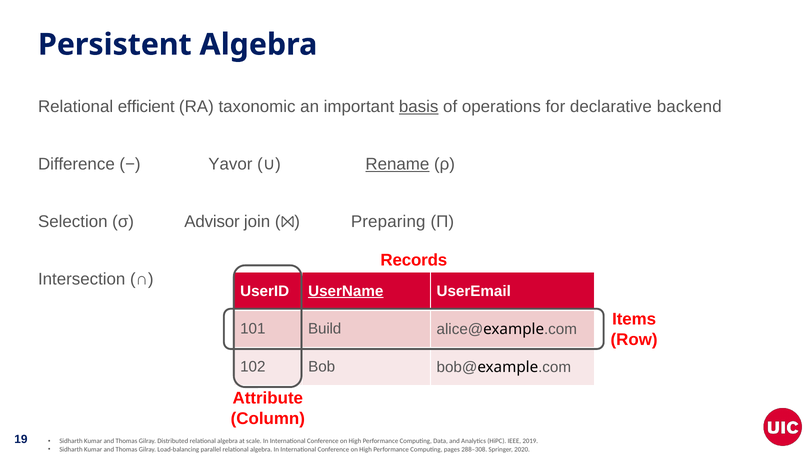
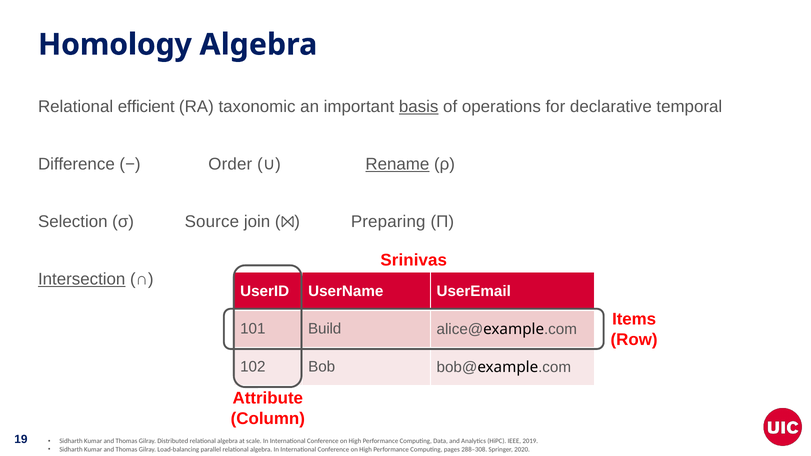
Persistent: Persistent -> Homology (115, 45)
backend: backend -> temporal (689, 107)
Yavor: Yavor -> Order (230, 164)
Advisor: Advisor -> Source (212, 222)
Records: Records -> Srinivas (414, 260)
Intersection underline: none -> present (82, 280)
UserName underline: present -> none (346, 291)
